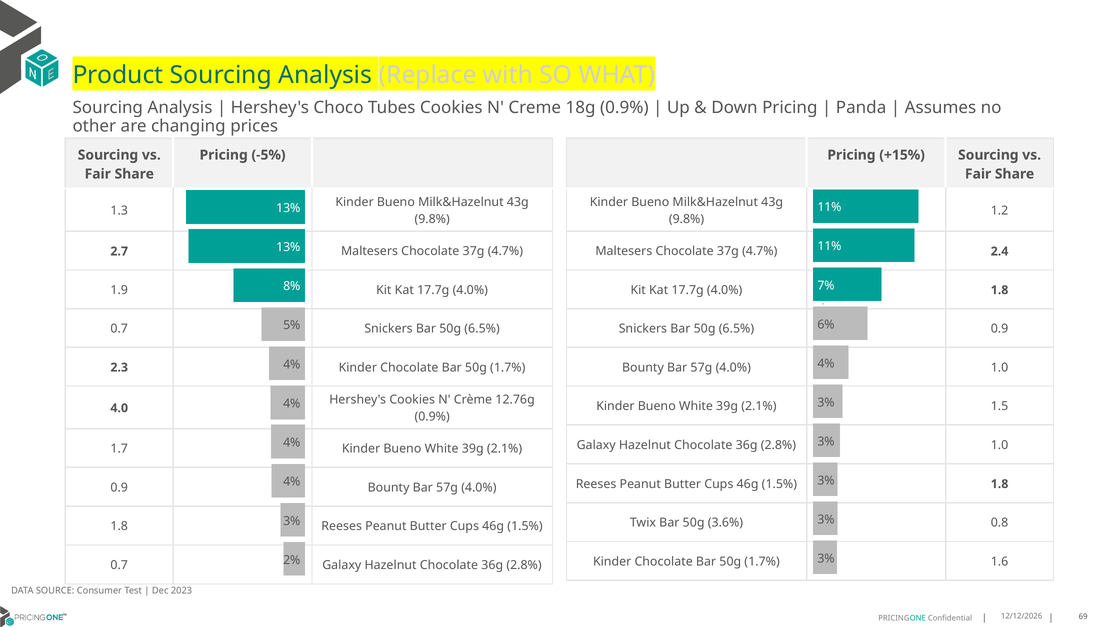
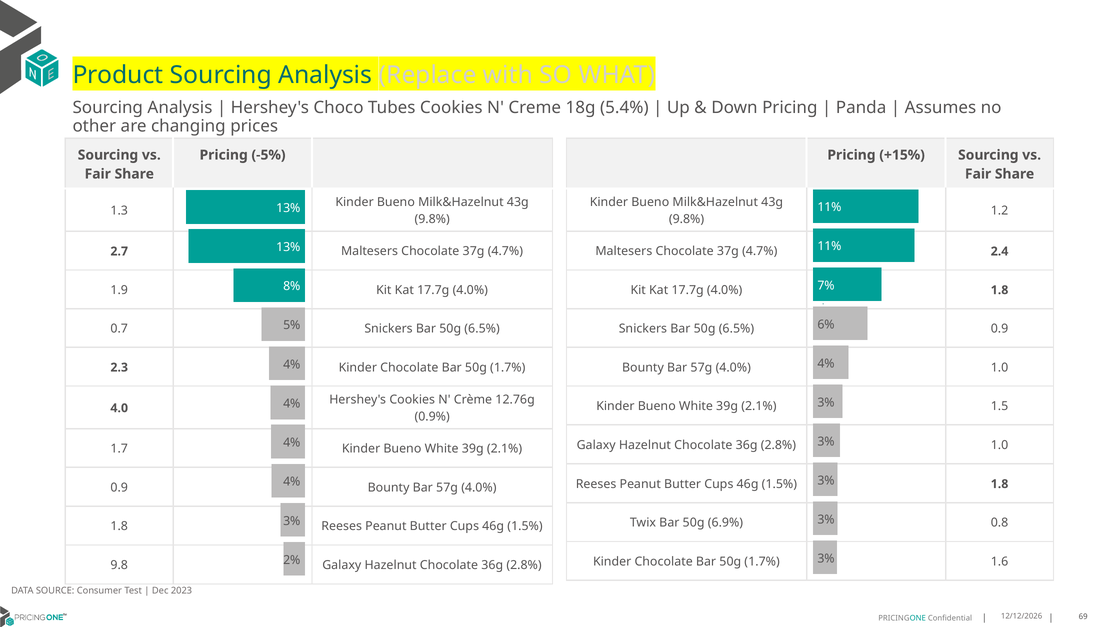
18g 0.9%: 0.9% -> 5.4% (624, 108)
3.6%: 3.6% -> 6.9% (725, 523)
0.7: 0.7 -> 9.8 (119, 565)
